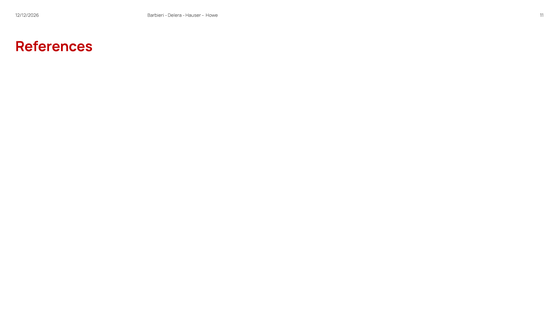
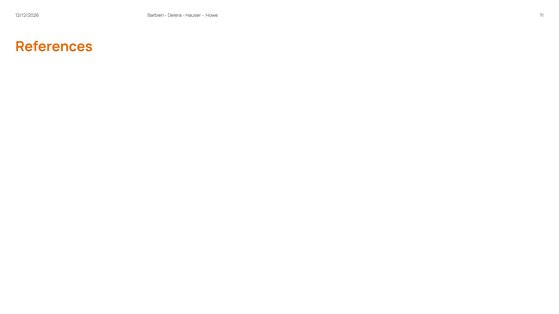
References colour: red -> orange (54, 47)
